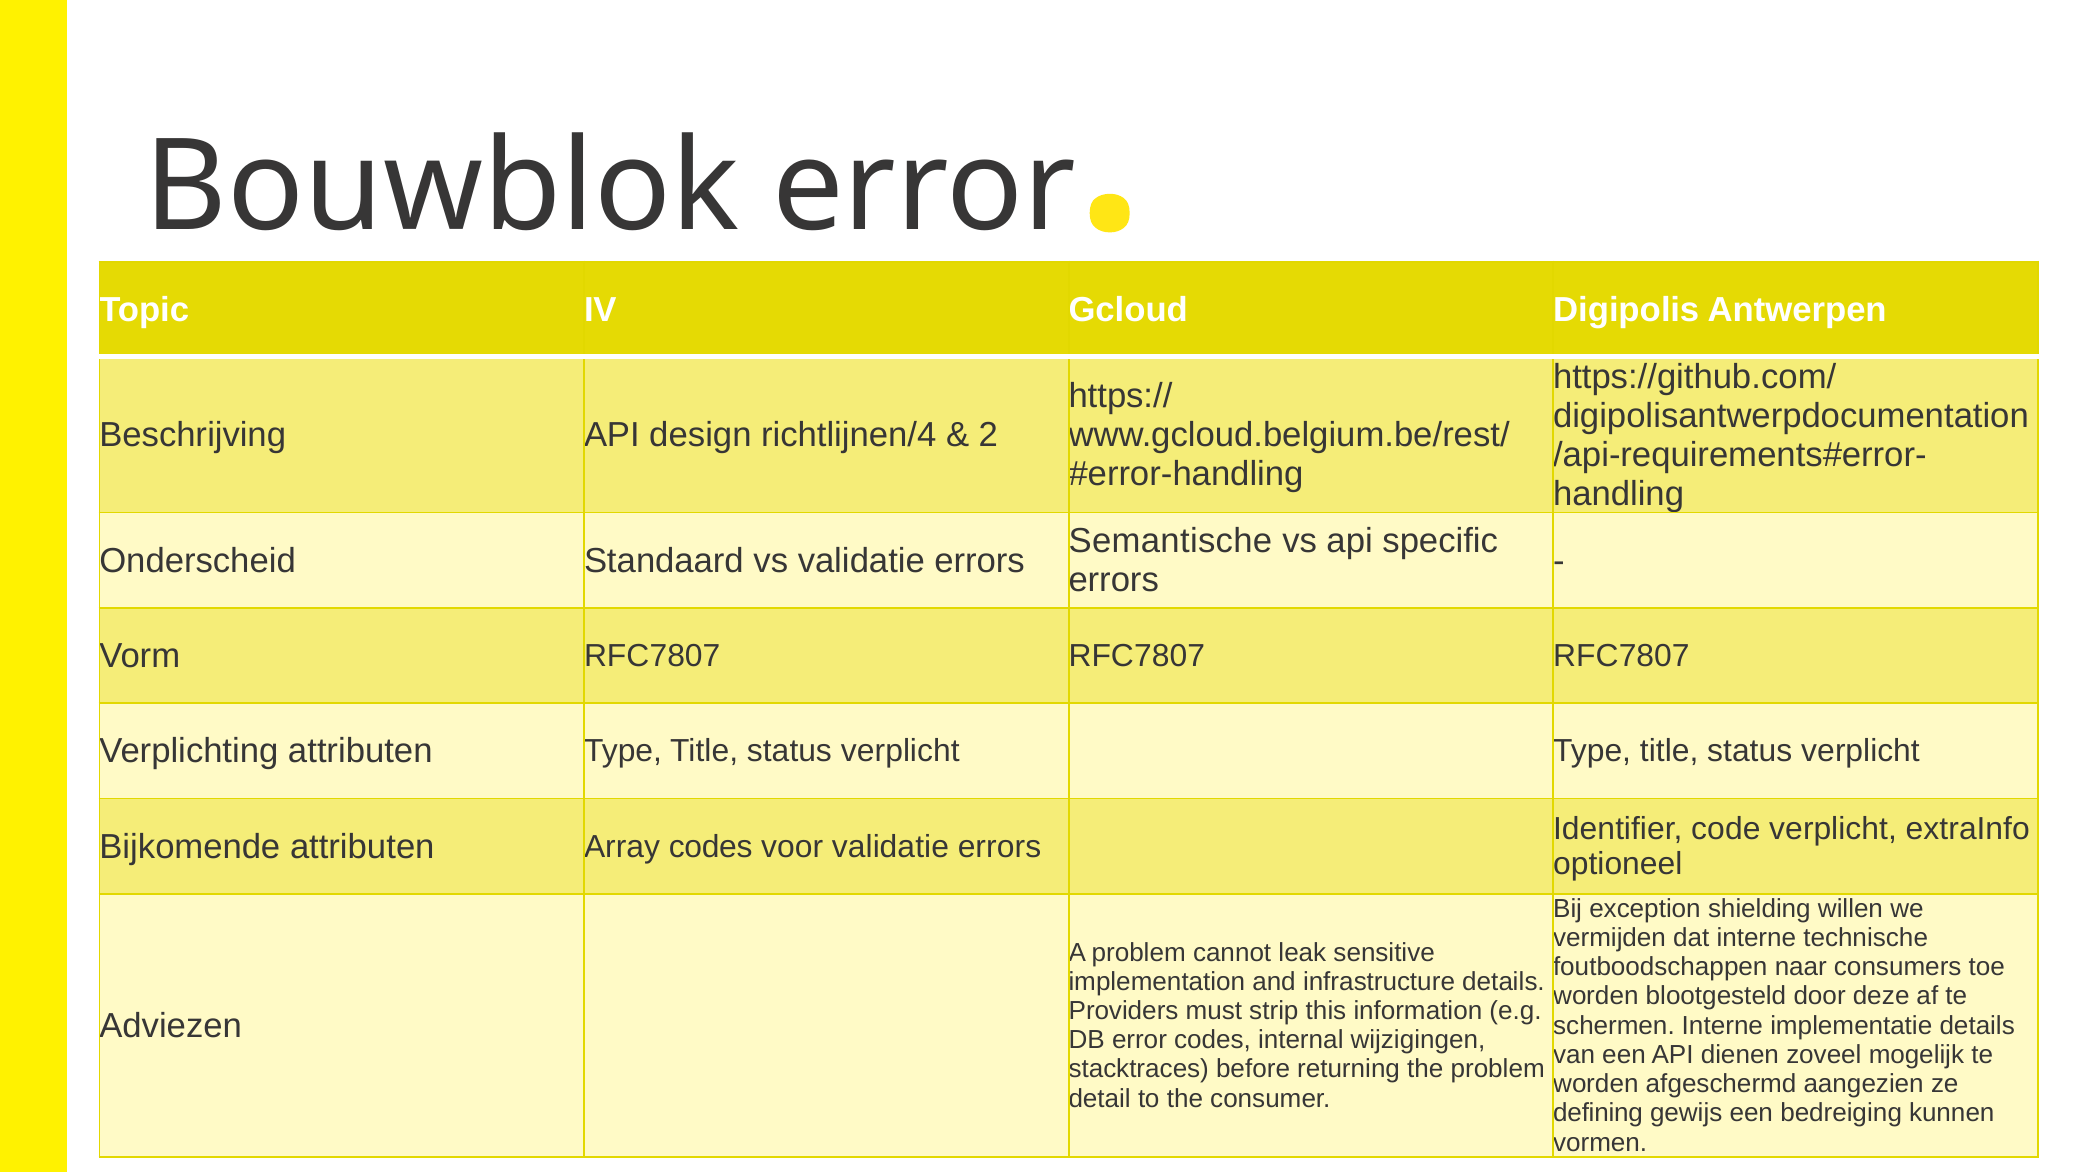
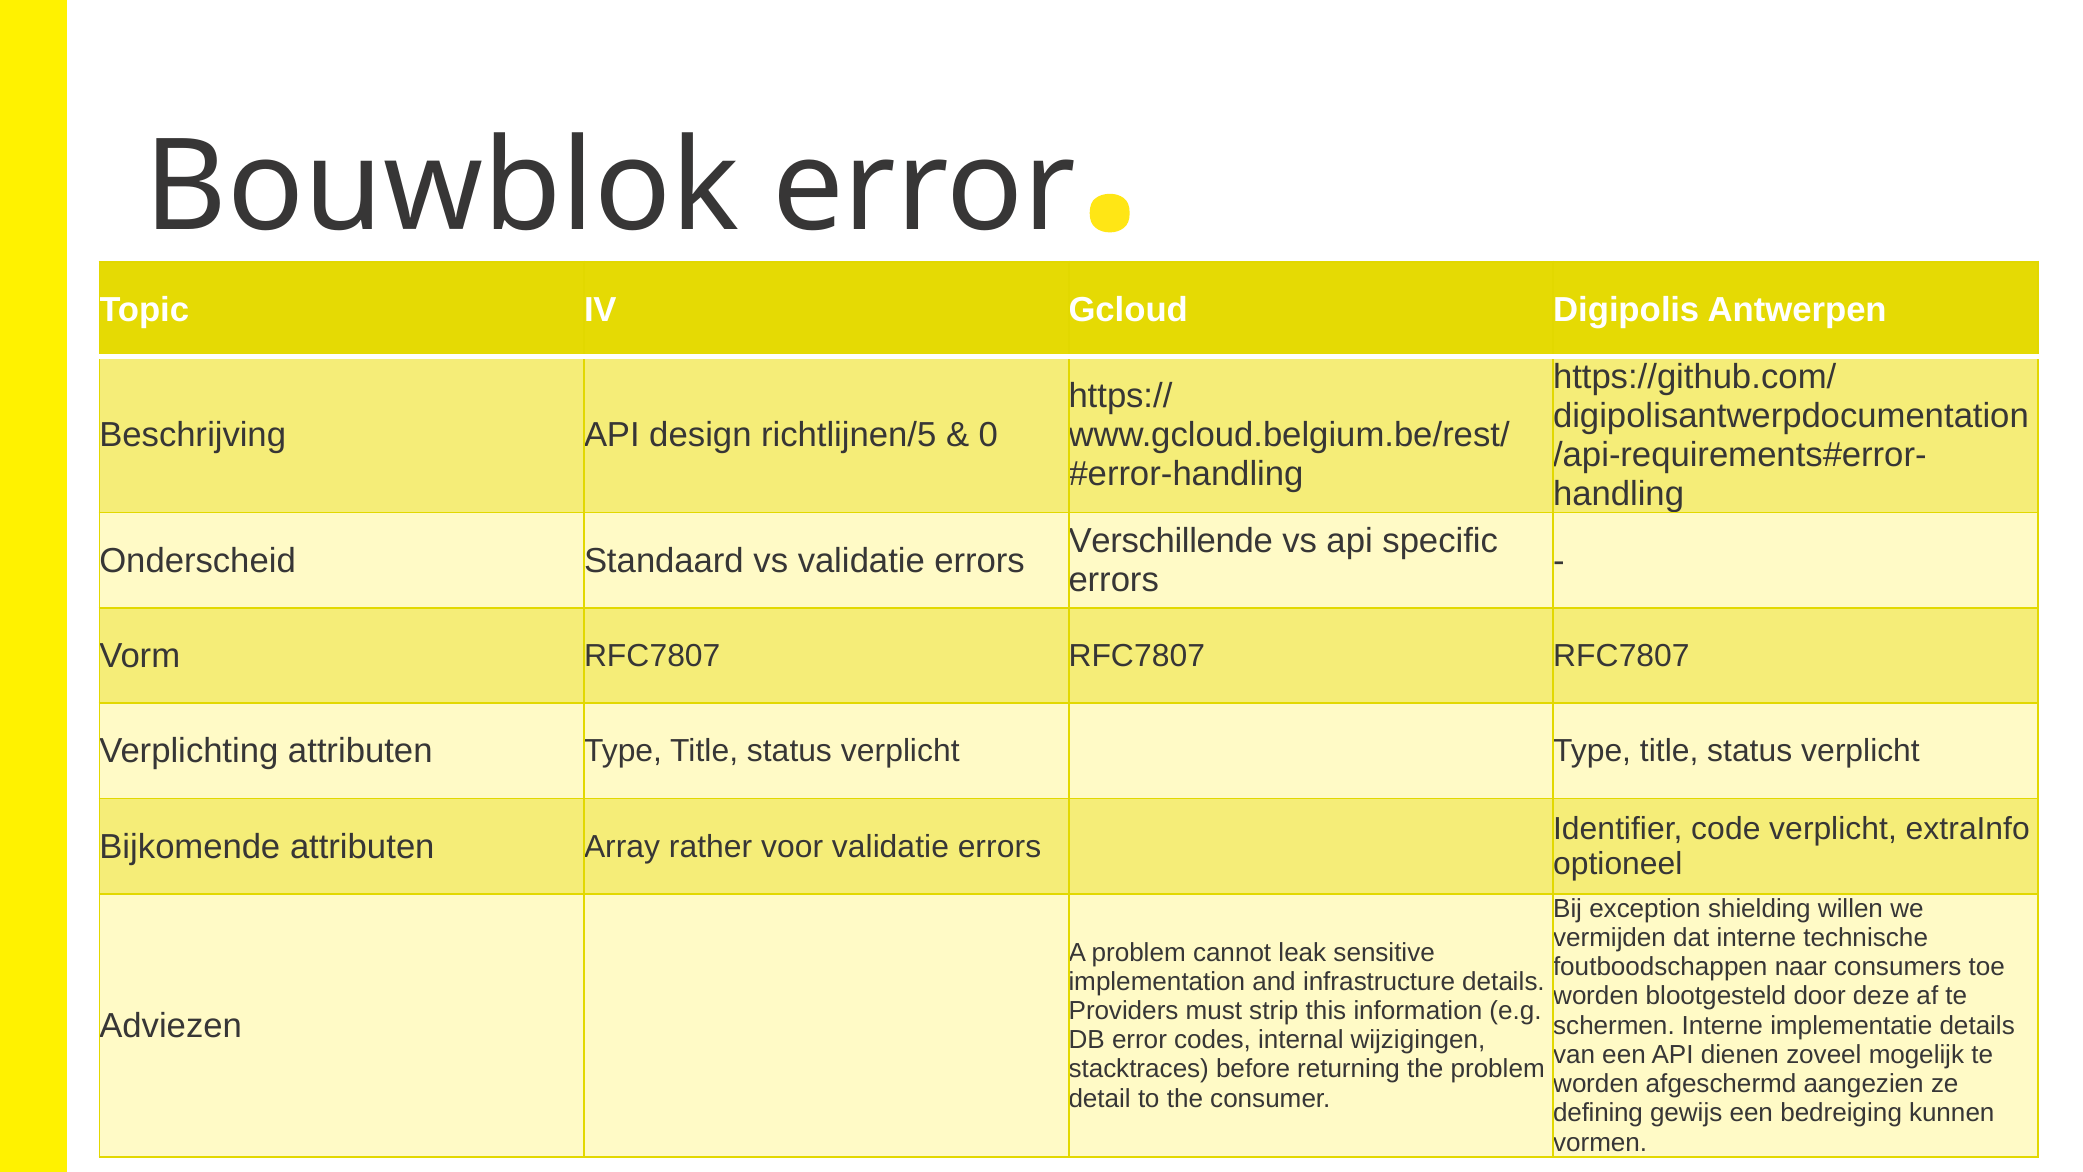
richtlijnen/4: richtlijnen/4 -> richtlijnen/5 (849, 435)
2: 2 -> 0 (988, 435)
Semantische: Semantische -> Verschillende (1171, 541)
Array codes: codes -> rather (711, 846)
